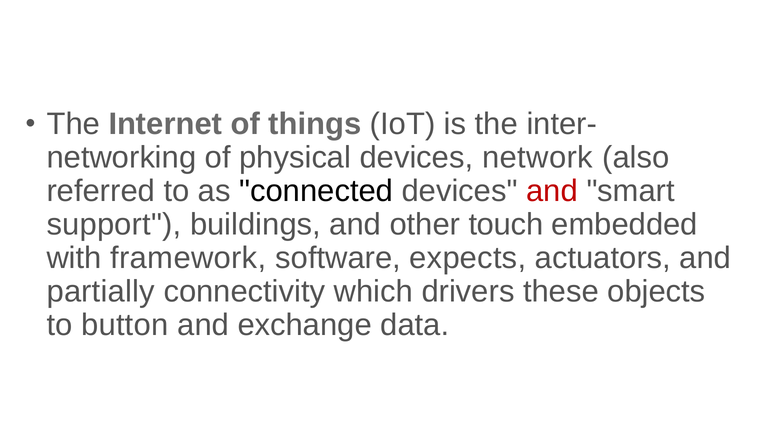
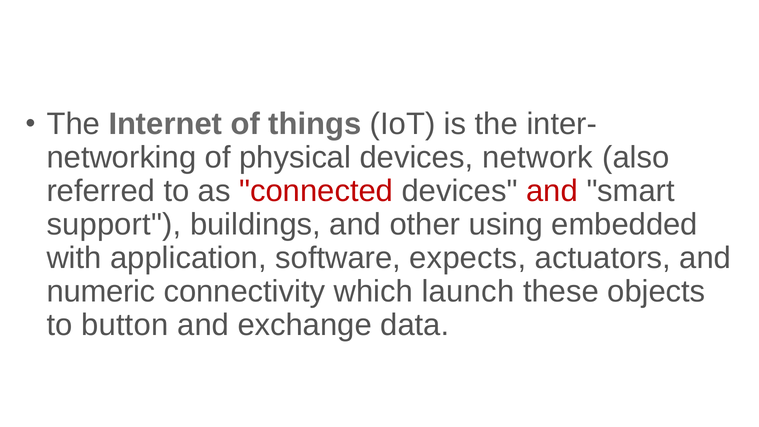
connected colour: black -> red (316, 191)
touch: touch -> using (506, 224)
framework: framework -> application (188, 258)
partially: partially -> numeric (101, 291)
drivers: drivers -> launch (468, 291)
